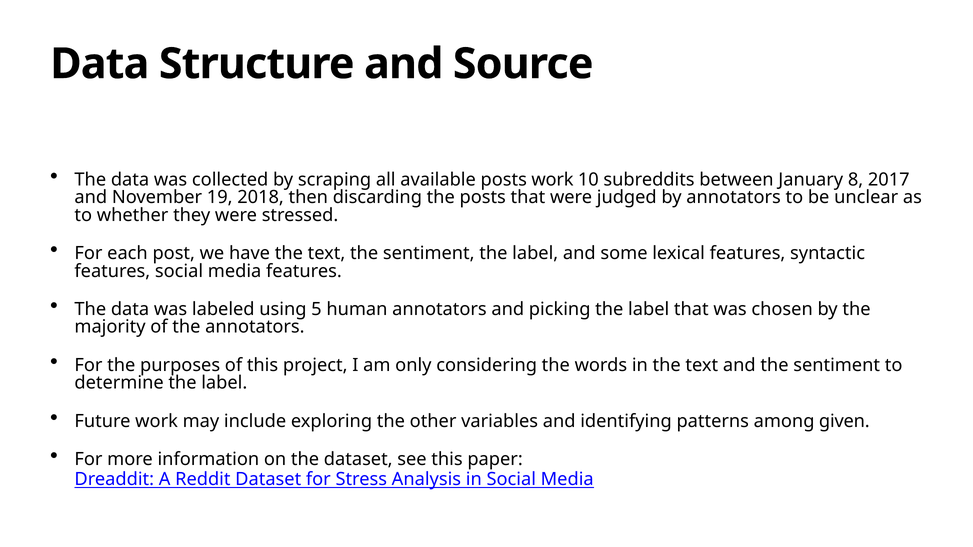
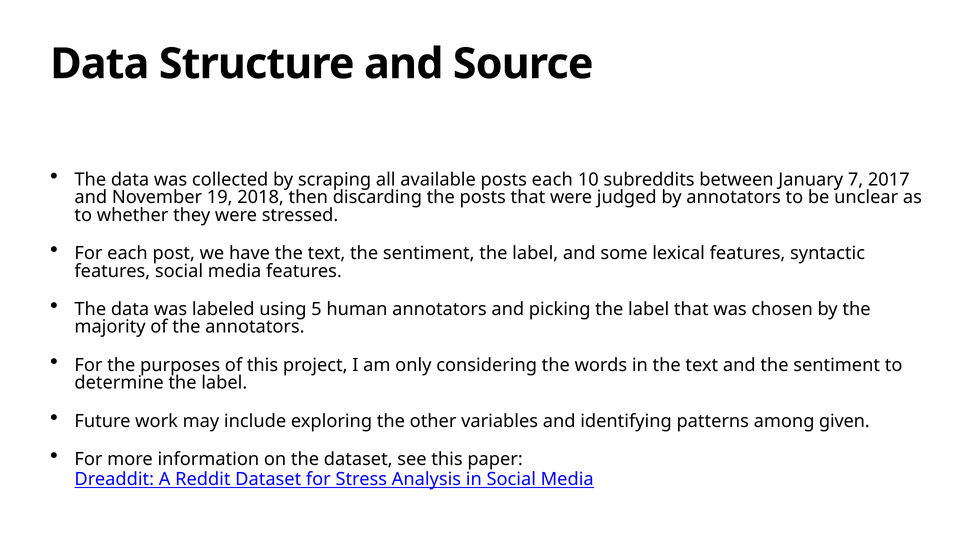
posts work: work -> each (552, 180)
8: 8 -> 7 (856, 180)
